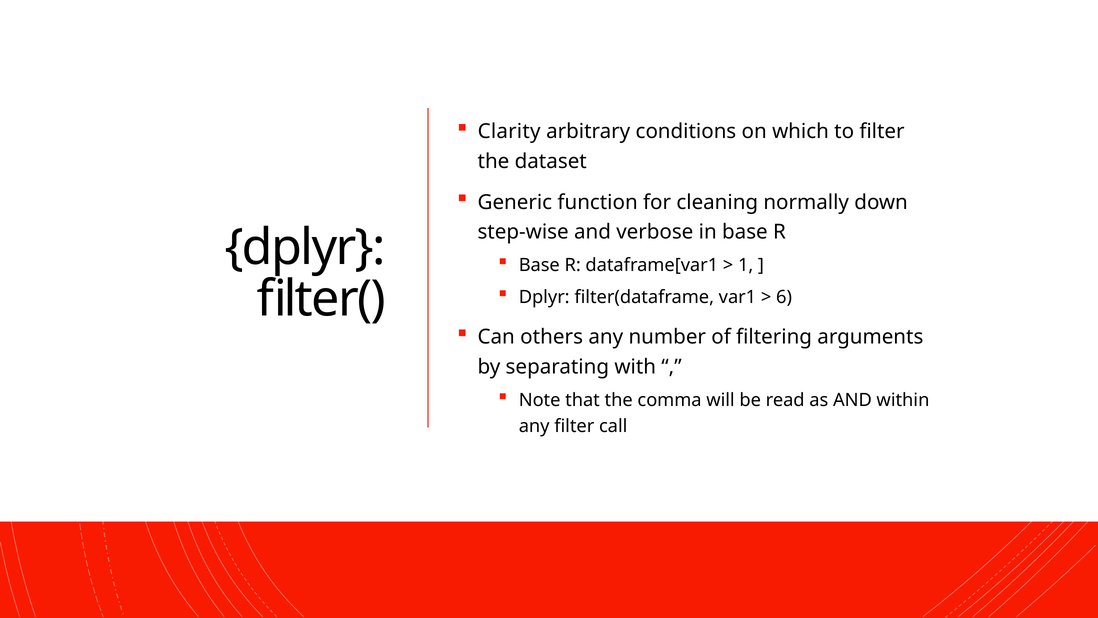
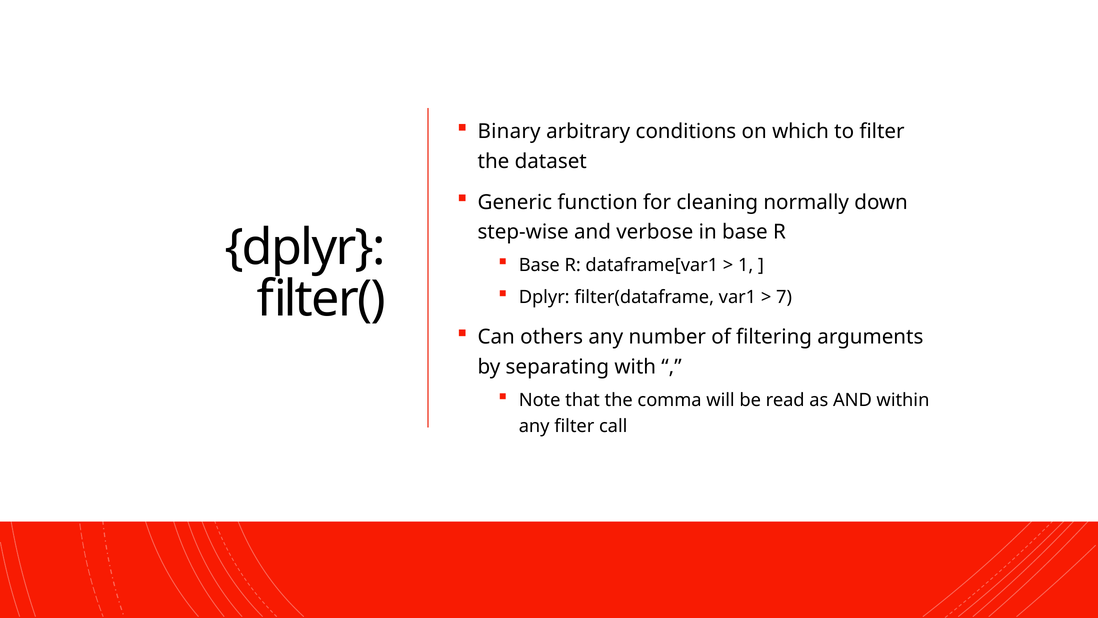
Clarity: Clarity -> Binary (509, 132)
6: 6 -> 7 (784, 297)
